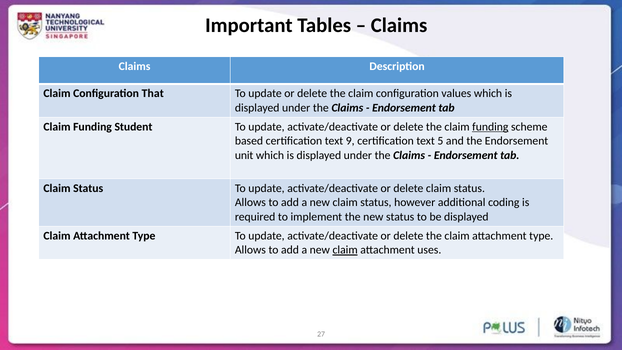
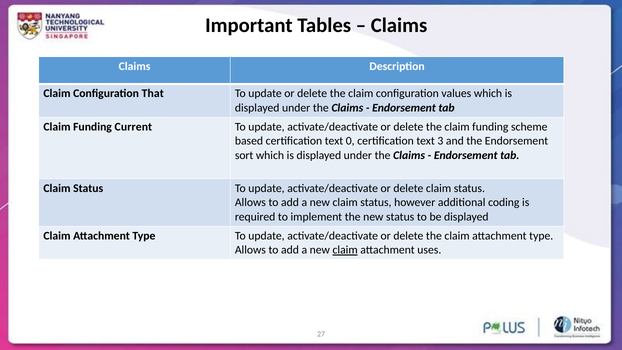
Student: Student -> Current (133, 127)
funding underline: present -> none (490, 127)
9: 9 -> 0 (350, 141)
5: 5 -> 3 (440, 141)
unit: unit -> sort (244, 155)
